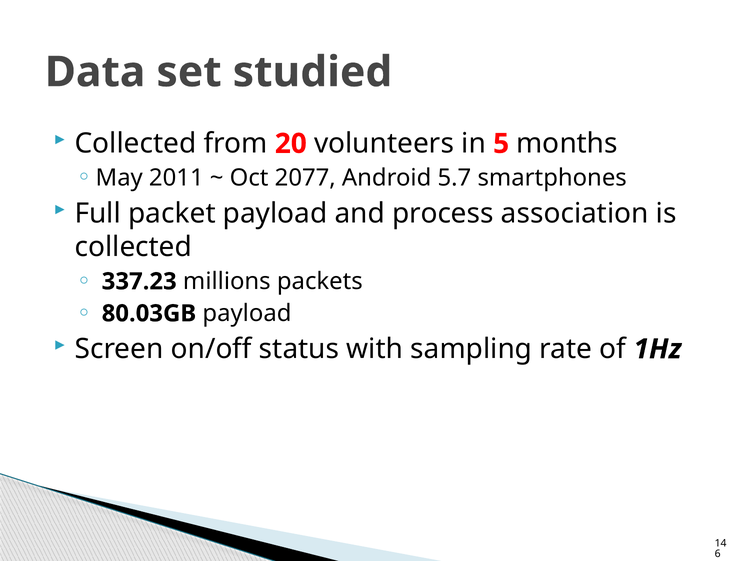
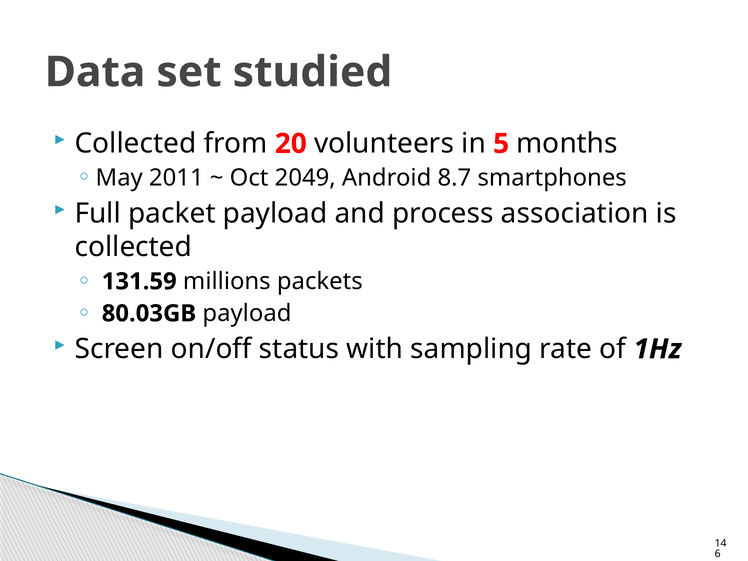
2077: 2077 -> 2049 (305, 178)
5.7: 5.7 -> 8.7 (454, 178)
337.23: 337.23 -> 131.59 (139, 281)
